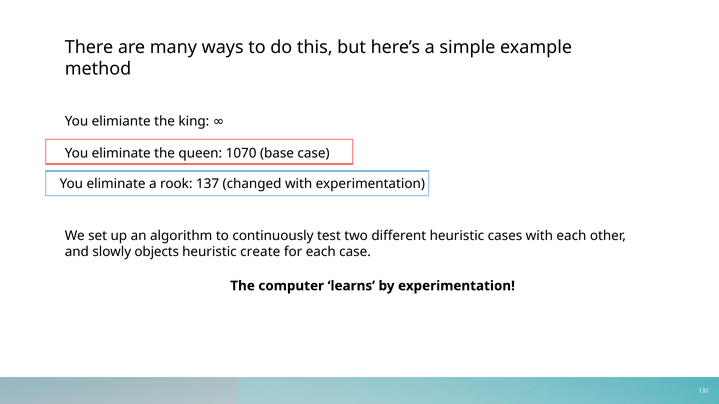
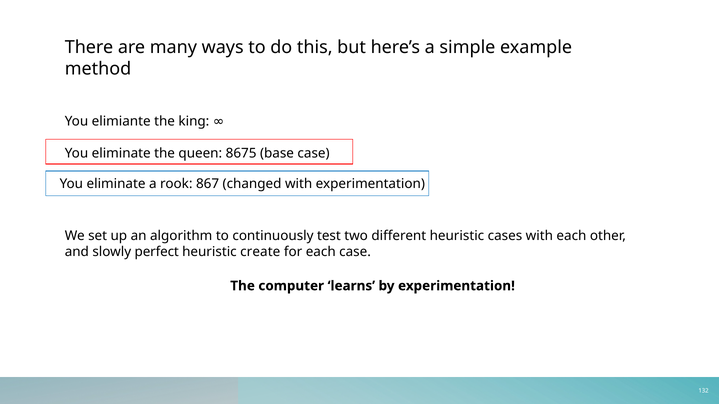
1070: 1070 -> 8675 (241, 154)
137: 137 -> 867 (208, 184)
objects: objects -> perfect (157, 252)
